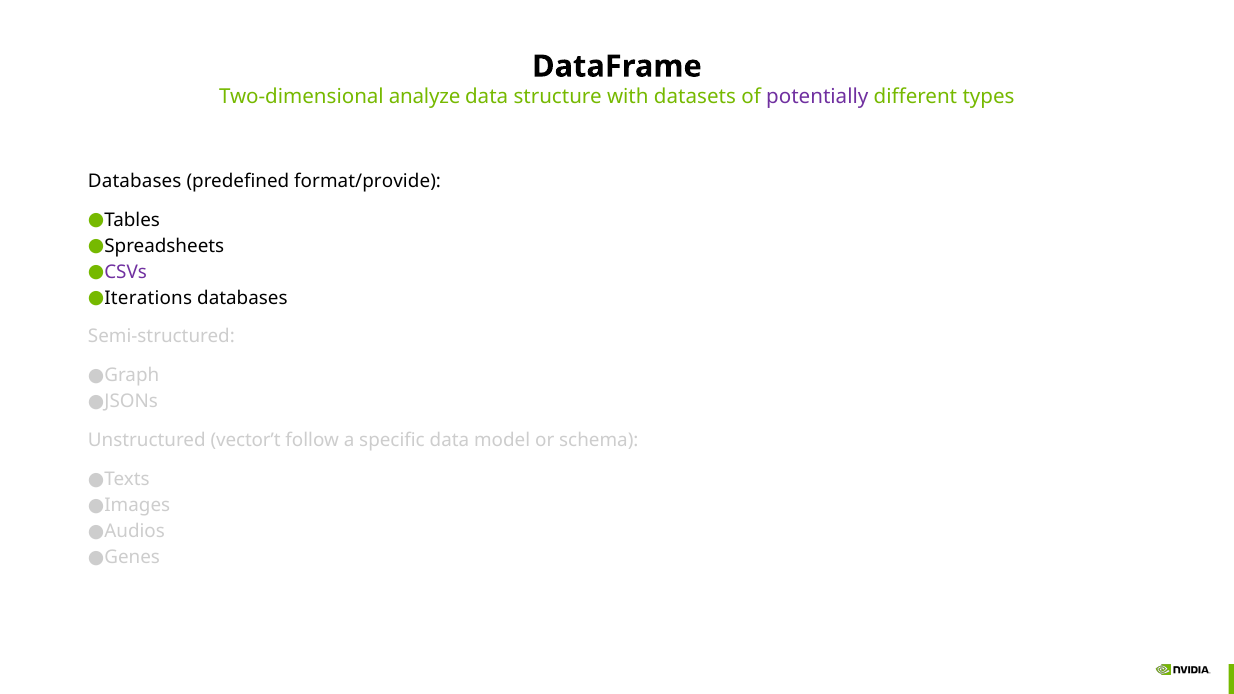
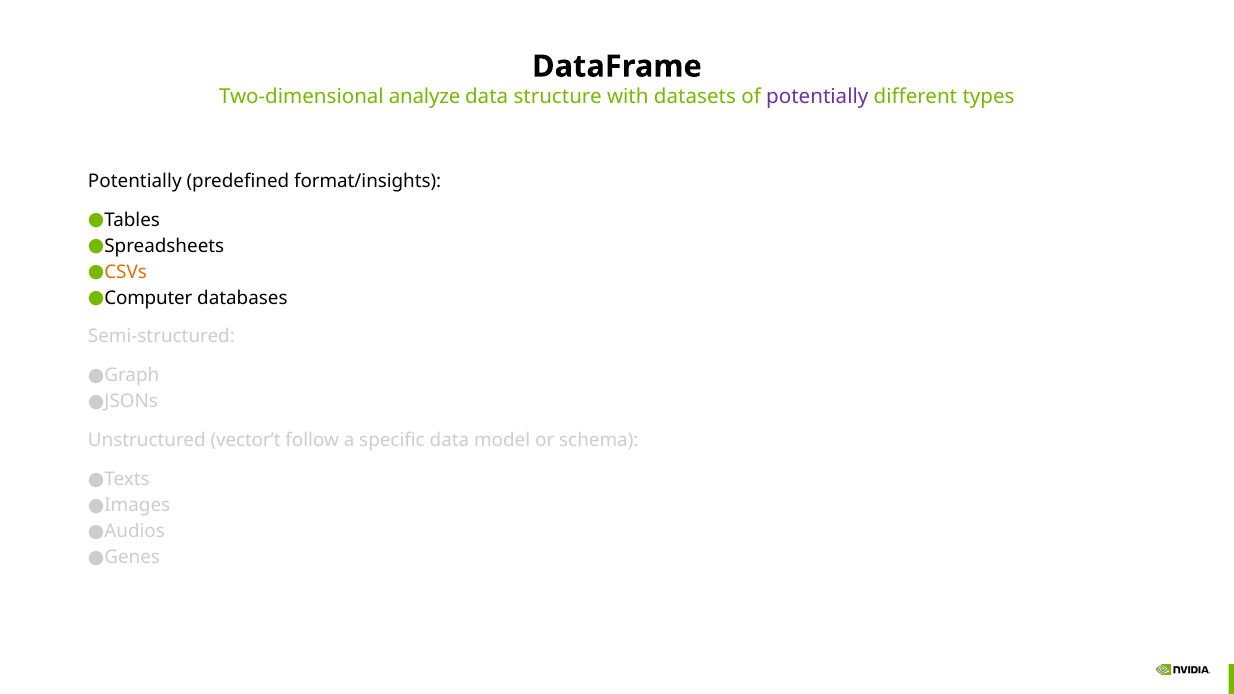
Databases: Databases -> Potentially (135, 181)
format/provide: format/provide -> format/insights (368, 181)
CSVs colour: purple -> orange (126, 272)
Iterations: Iterations -> Computer (148, 298)
